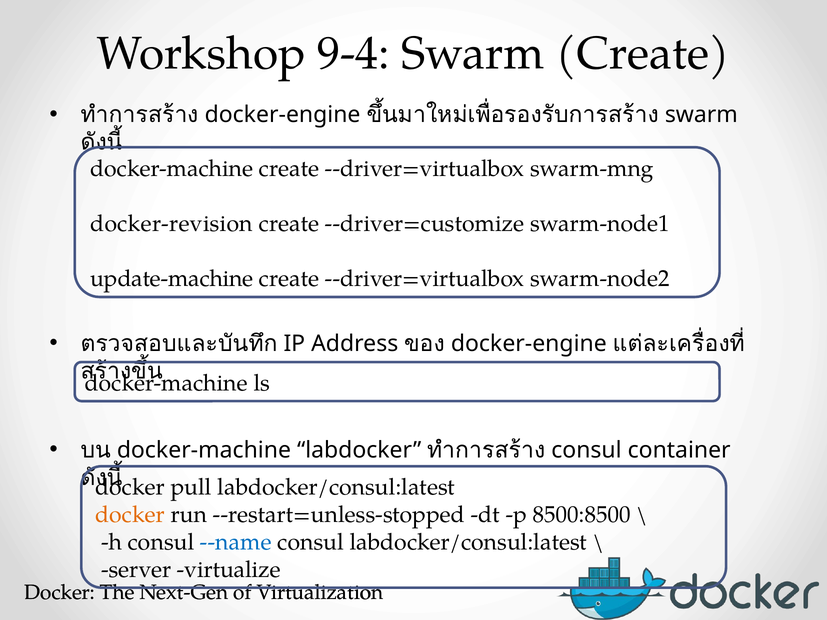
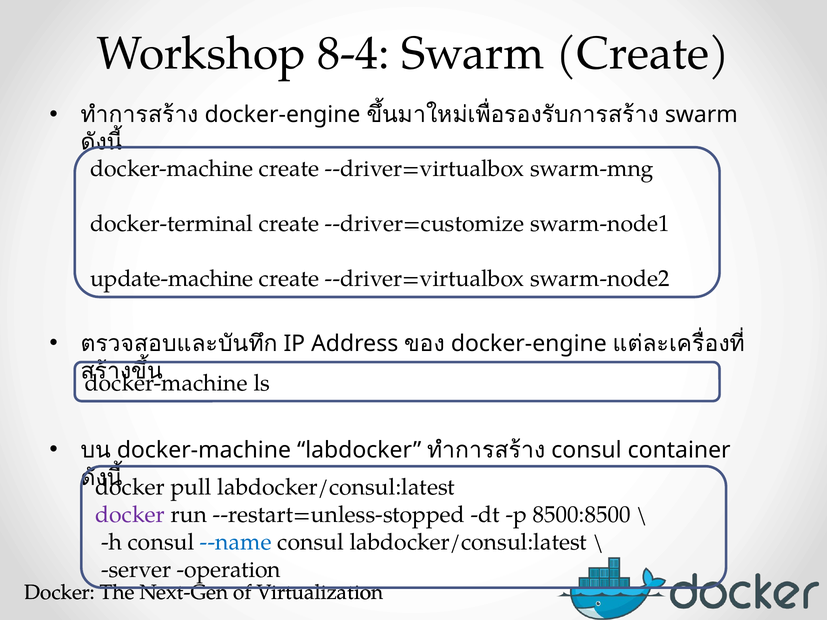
9-4: 9-4 -> 8-4 (354, 54)
docker-revision: docker-revision -> docker-terminal (172, 224)
docker colour: orange -> purple (130, 515)
virtualize: virtualize -> operation (229, 570)
